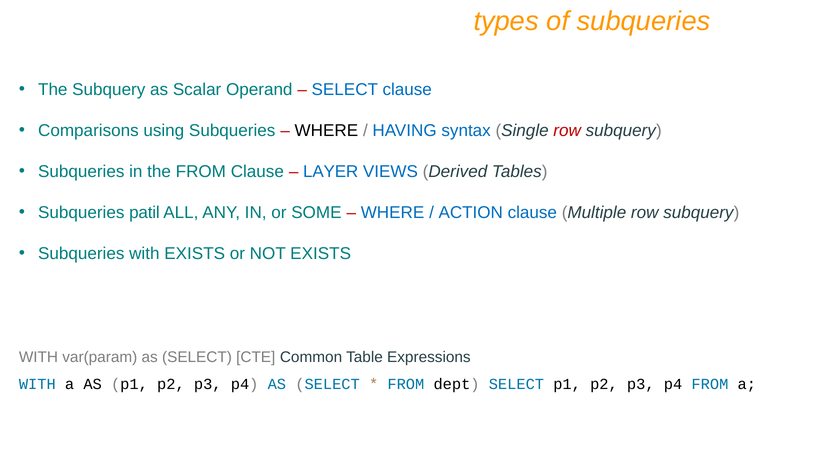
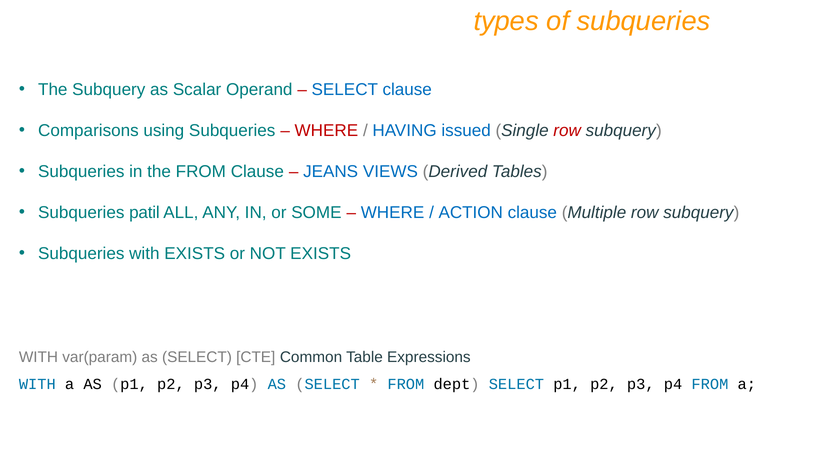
WHERE colour: black -> red (326, 130)
syntax: syntax -> issued (466, 130)
LAYER: LAYER -> JEANS (331, 171)
